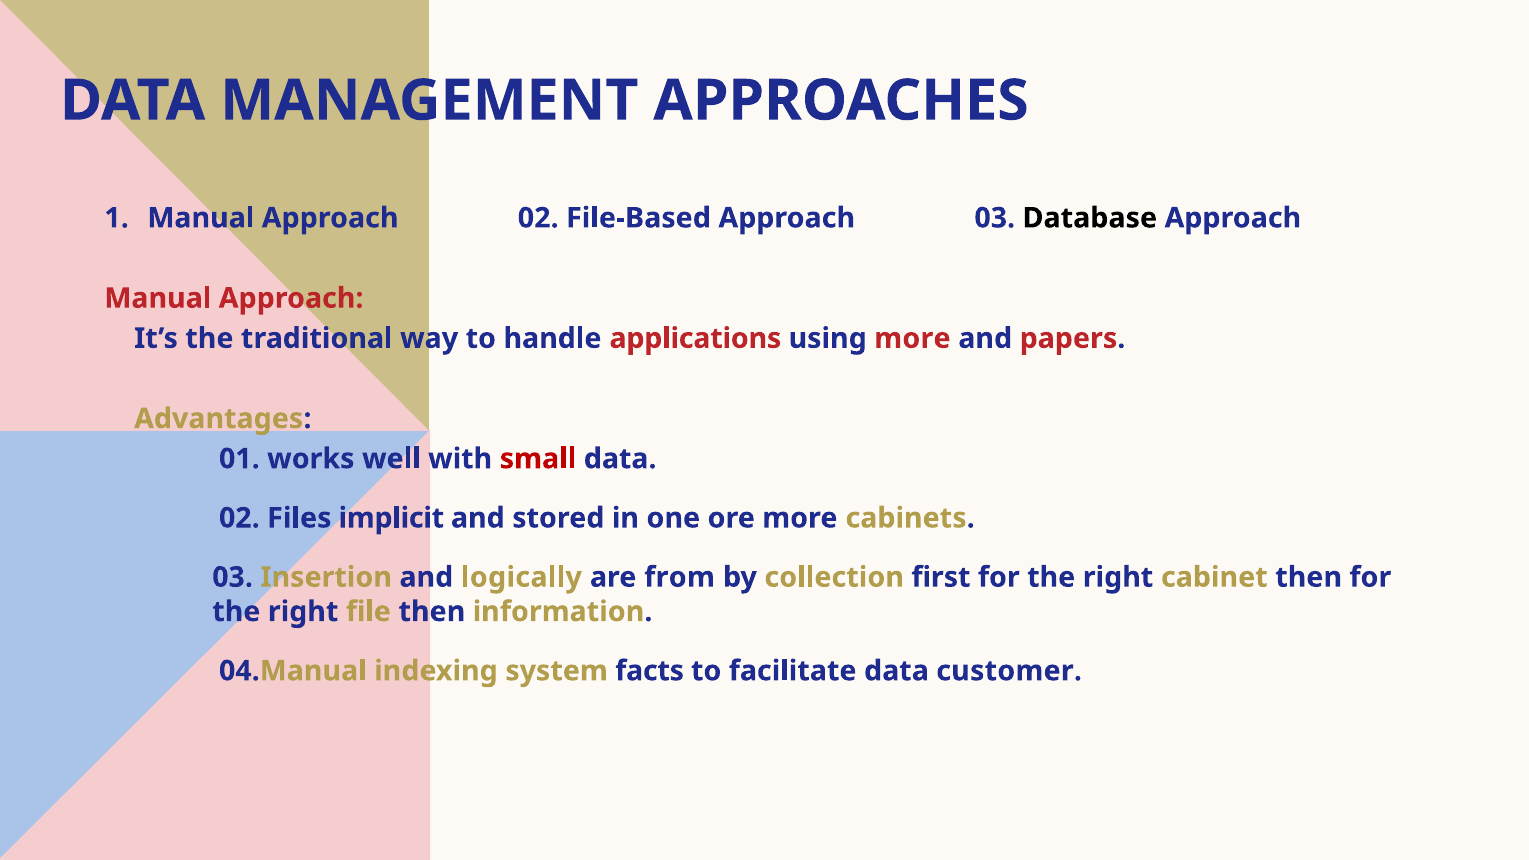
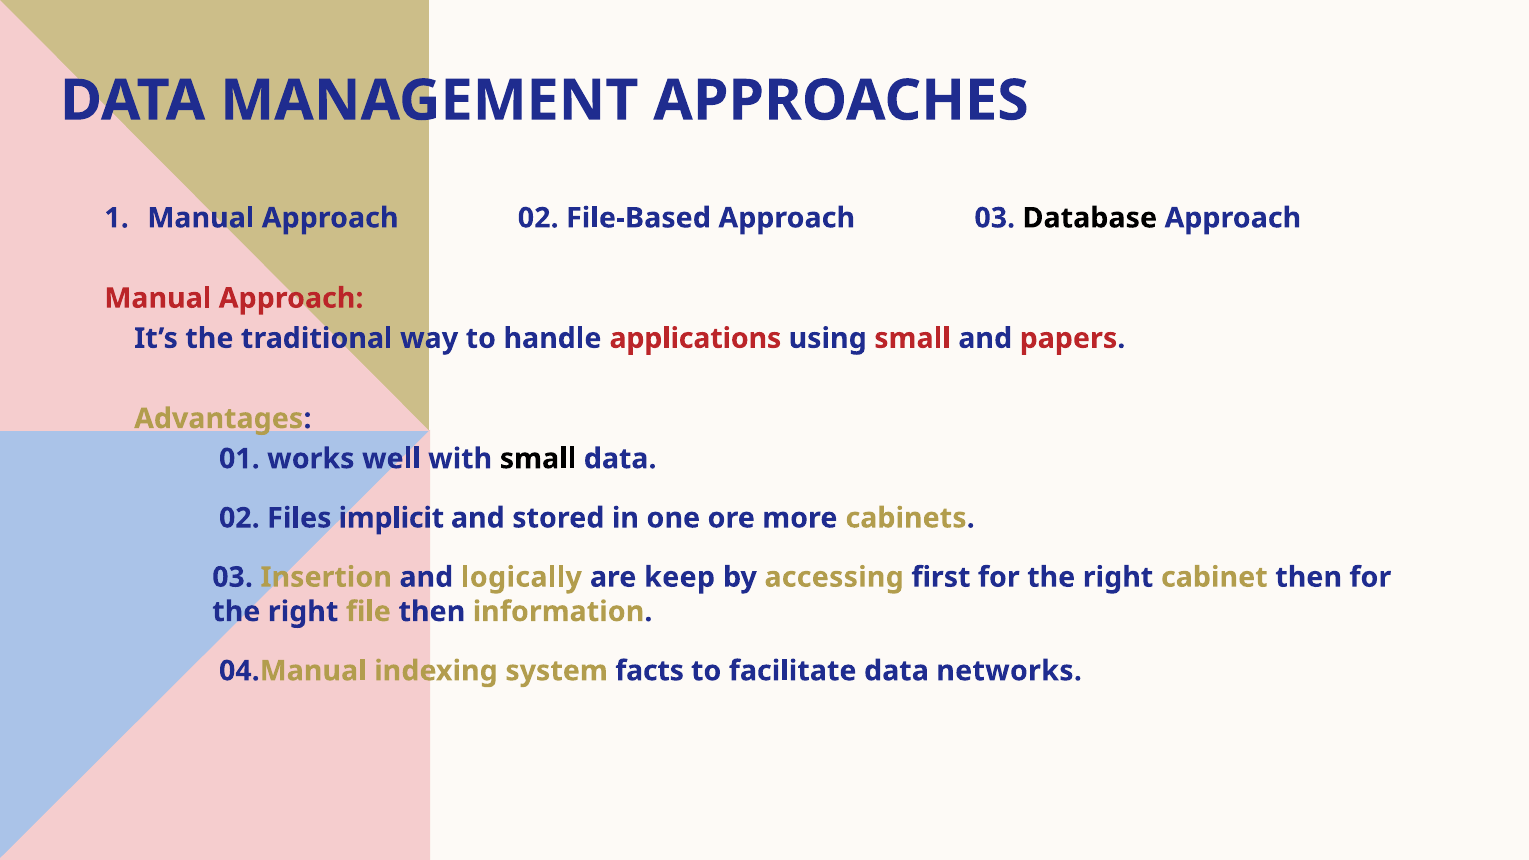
using more: more -> small (912, 338)
small colour: red -> black (538, 459)
from: from -> keep (680, 577)
collection: collection -> accessing (834, 577)
customer: customer -> networks (1009, 671)
